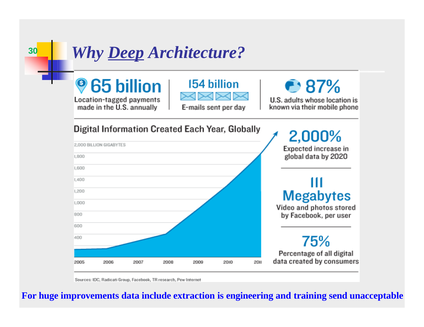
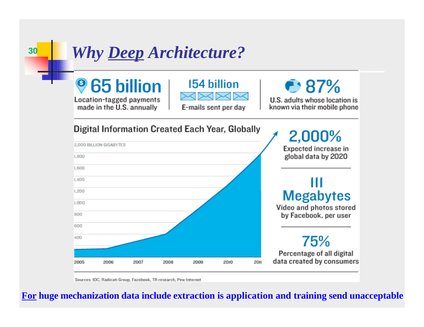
For underline: none -> present (29, 296)
improvements: improvements -> mechanization (90, 296)
engineering: engineering -> application (250, 296)
